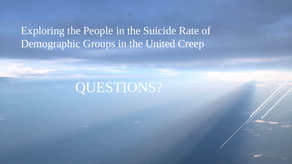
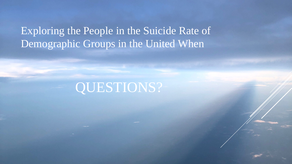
Creep: Creep -> When (191, 44)
